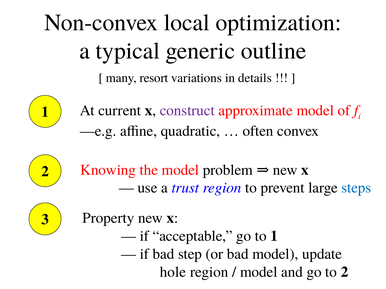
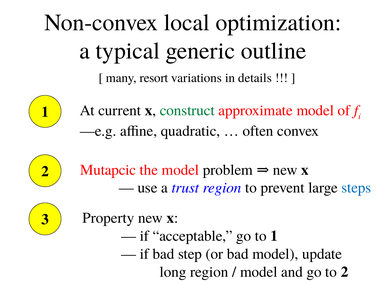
construct colour: purple -> green (187, 111)
Knowing: Knowing -> Mutapcic (108, 170)
hole: hole -> long (173, 272)
